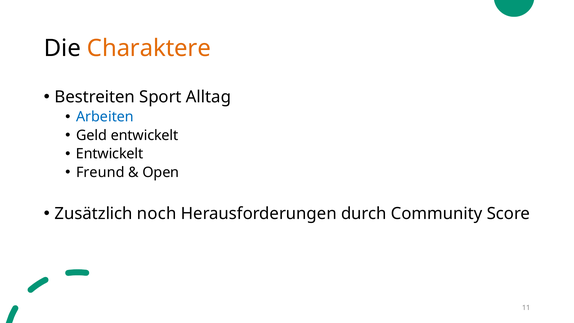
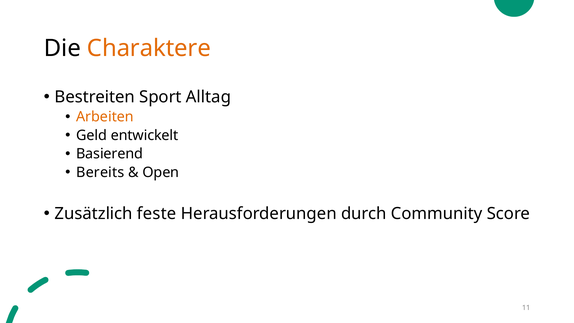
Arbeiten colour: blue -> orange (105, 117)
Entwickelt: Entwickelt -> Basierend (110, 154)
Freund: Freund -> Bereits (100, 172)
noch: noch -> feste (157, 213)
